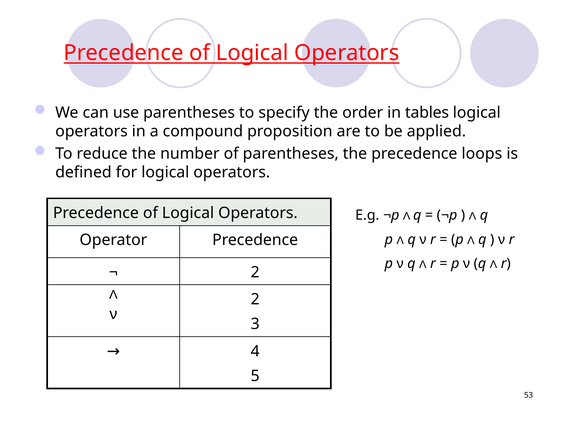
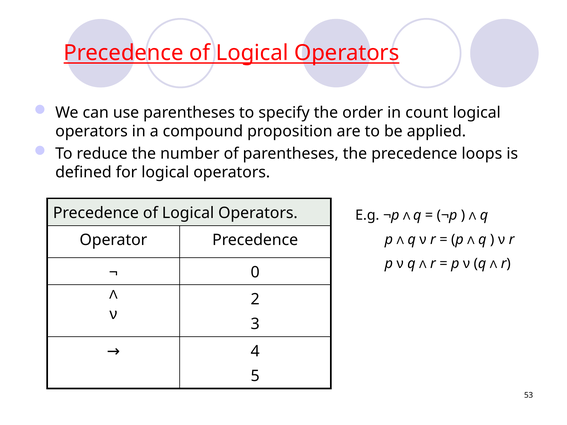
tables: tables -> count (427, 113)
2: 2 -> 0 (255, 272)
